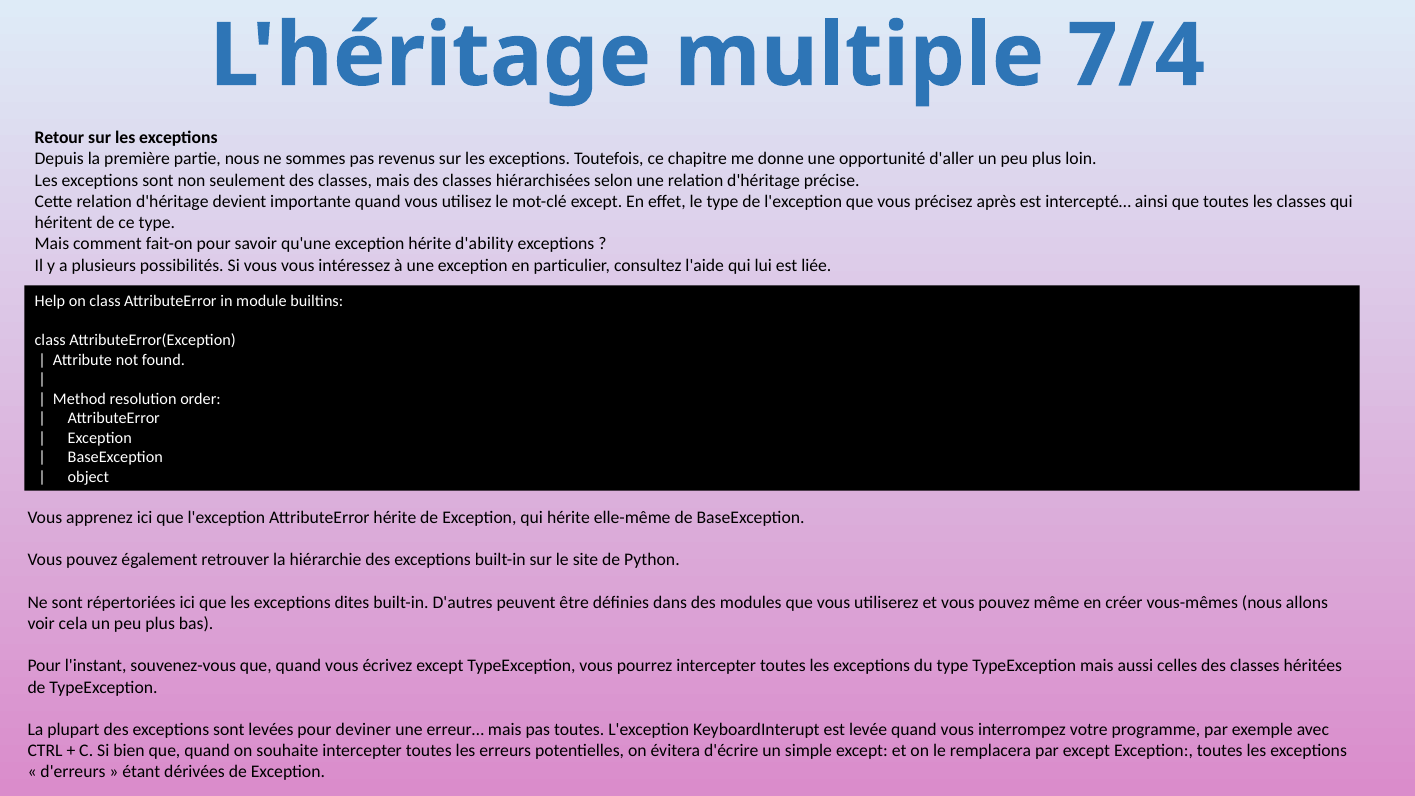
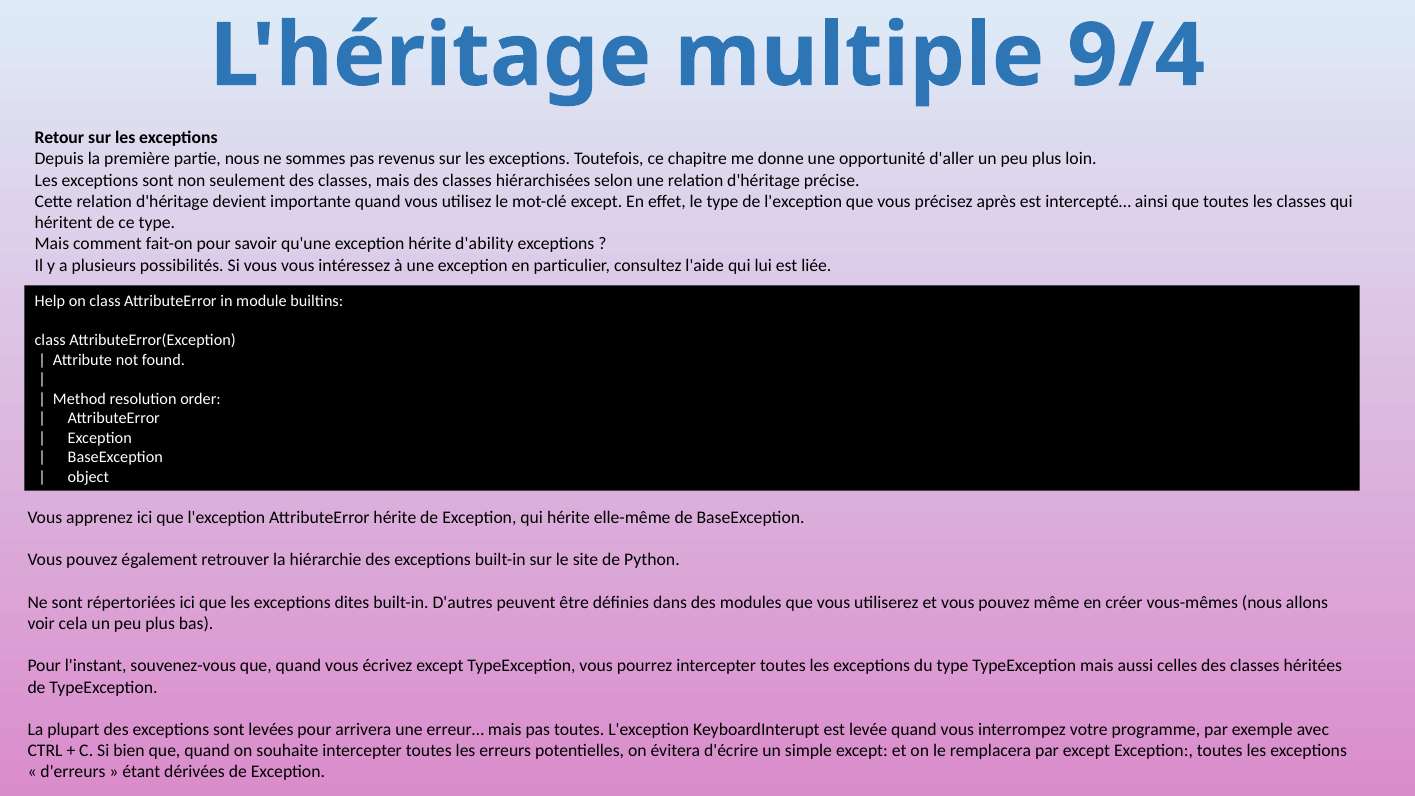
7/4: 7/4 -> 9/4 (1136, 56)
deviner: deviner -> arrivera (363, 730)
